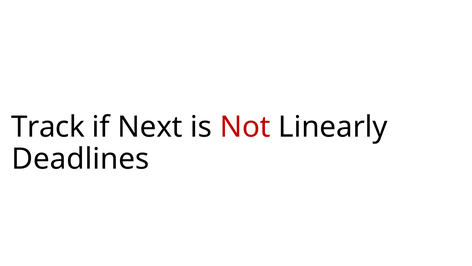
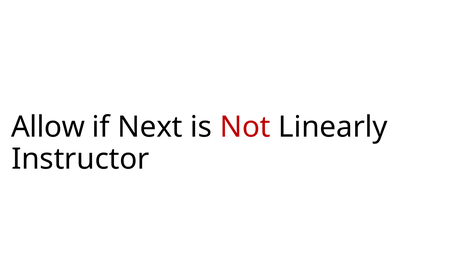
Track: Track -> Allow (48, 127)
Deadlines: Deadlines -> Instructor (80, 159)
